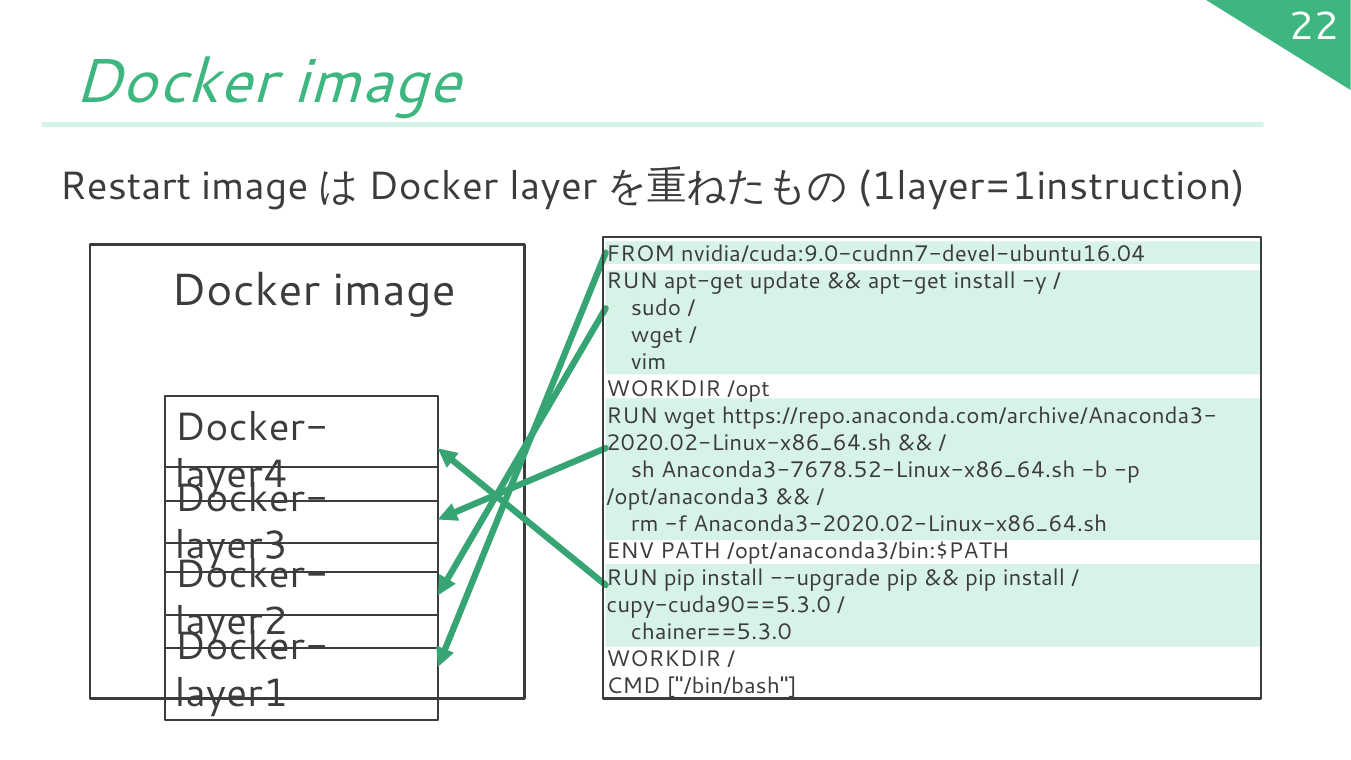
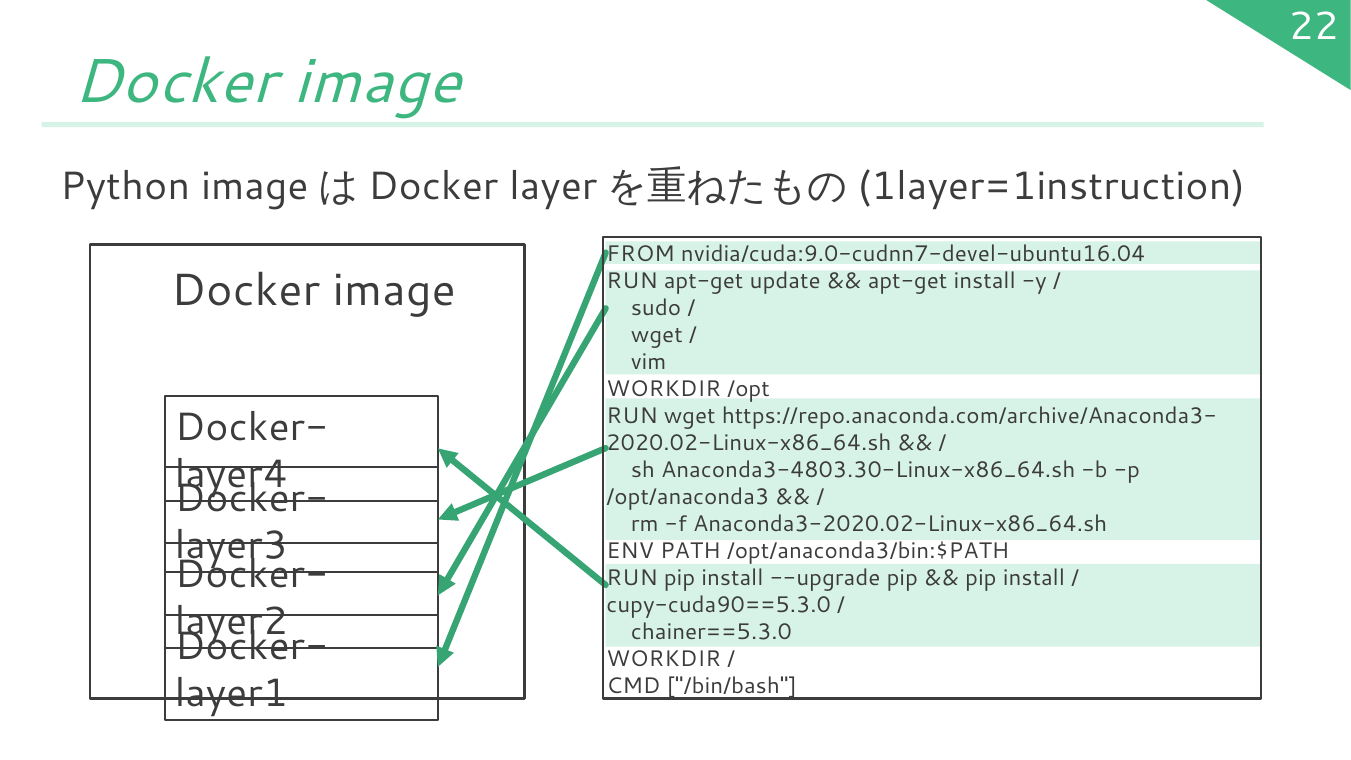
Restart: Restart -> Python (125, 186)
Anaconda3-7678.52-Linux-x86_64.sh: Anaconda3-7678.52-Linux-x86_64.sh -> Anaconda3-4803.30-Linux-x86_64.sh (868, 470)
